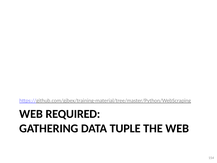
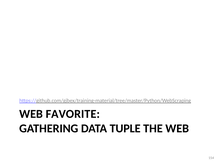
REQUIRED: REQUIRED -> FAVORITE (73, 114)
